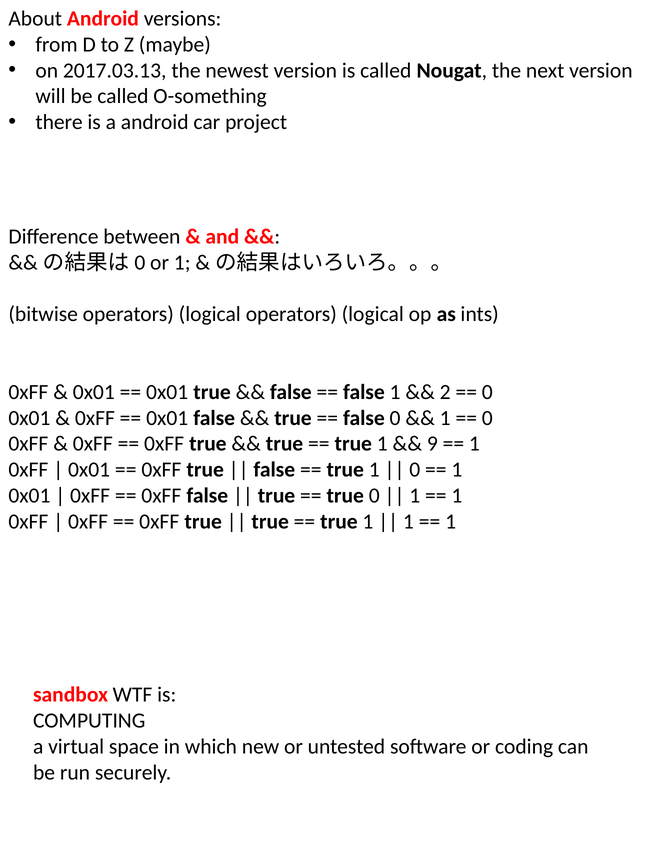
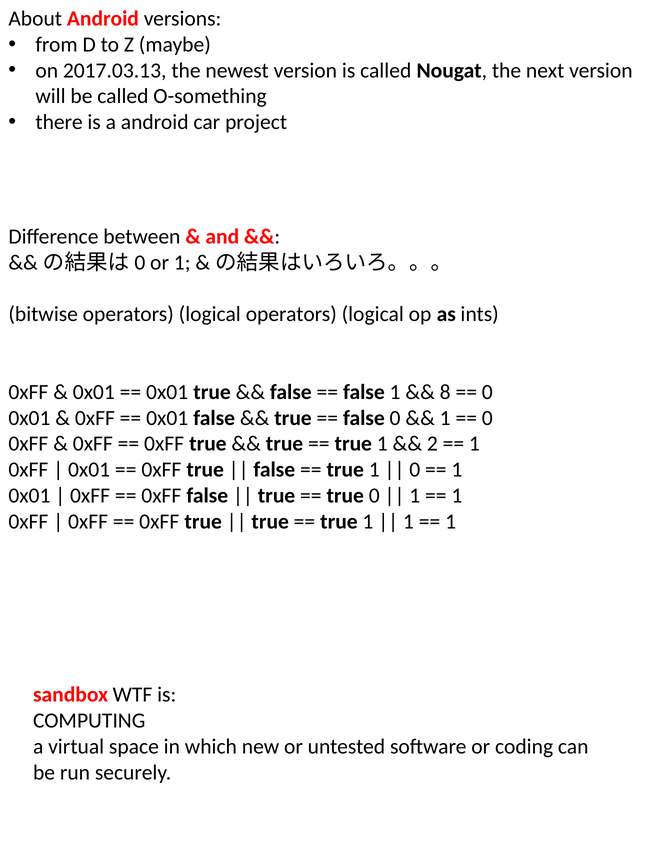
2: 2 -> 8 (445, 392)
9: 9 -> 2 (432, 444)
